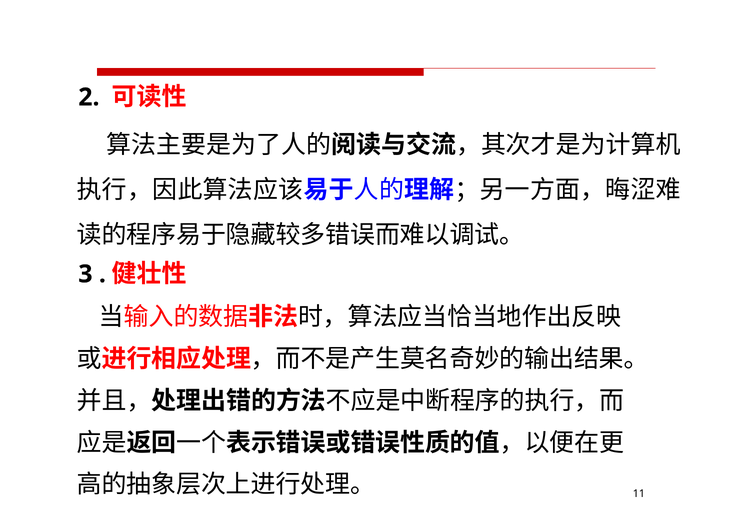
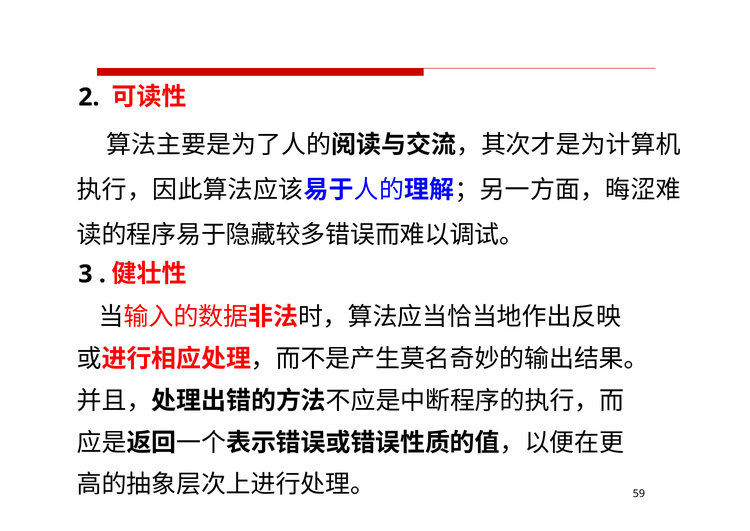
11: 11 -> 59 (639, 493)
